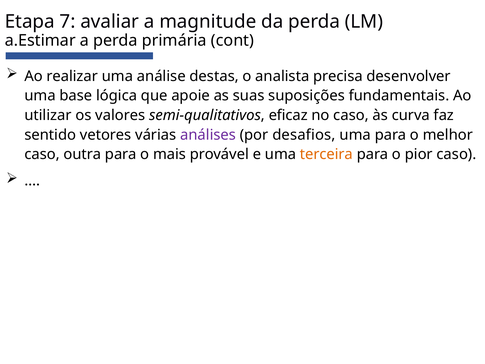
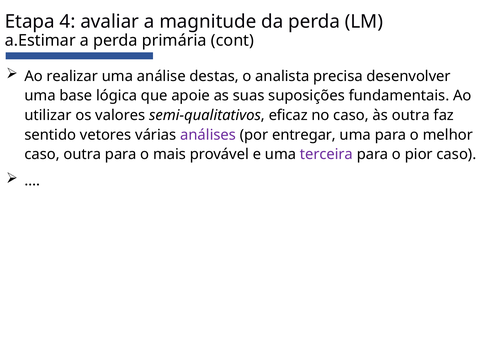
7: 7 -> 4 (68, 21)
às curva: curva -> outra (411, 115)
desafios: desafios -> entregar (304, 135)
terceira colour: orange -> purple (326, 154)
